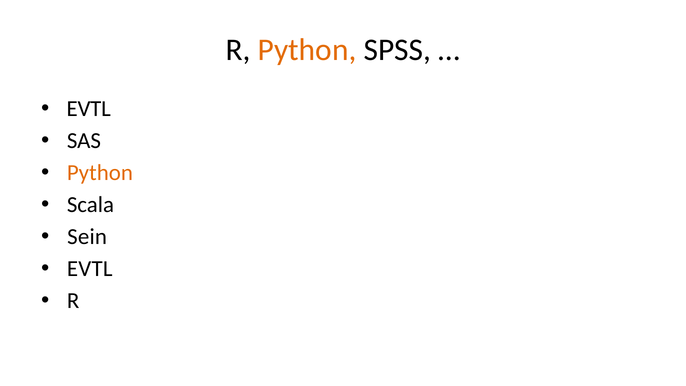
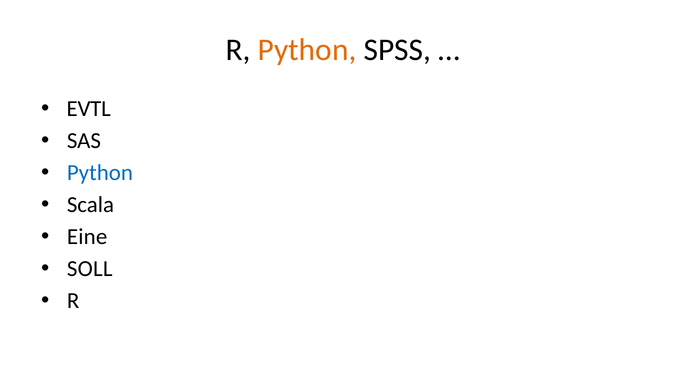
Python colour: orange -> blue (100, 173)
Sein: Sein -> Eine (87, 237)
EVTL: EVTL -> SOLL (90, 269)
